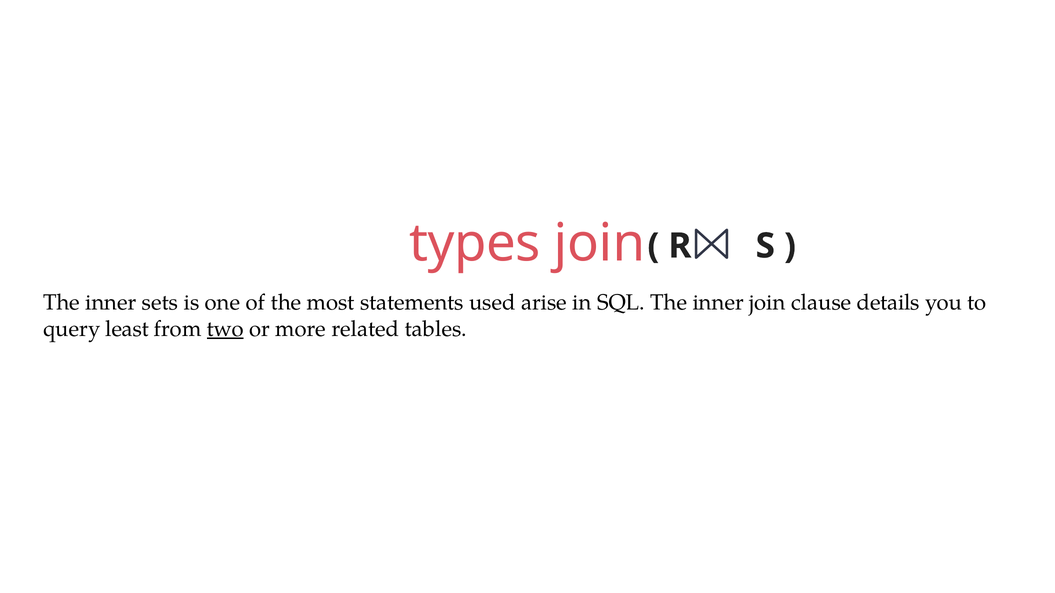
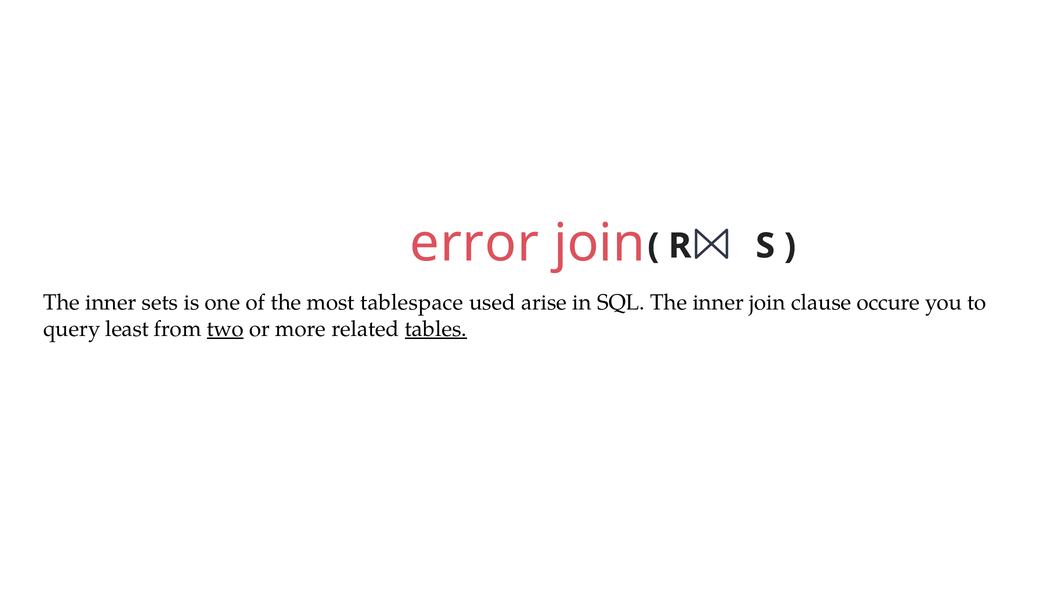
types: types -> error (474, 244)
statements: statements -> tablespace (412, 303)
details: details -> occure (888, 303)
tables underline: none -> present (436, 329)
